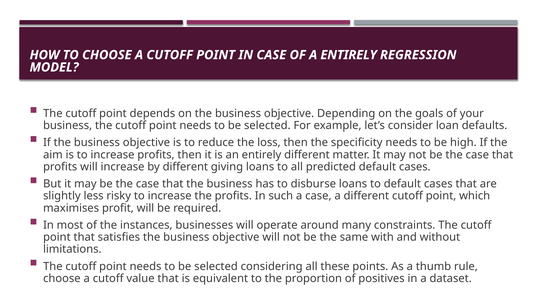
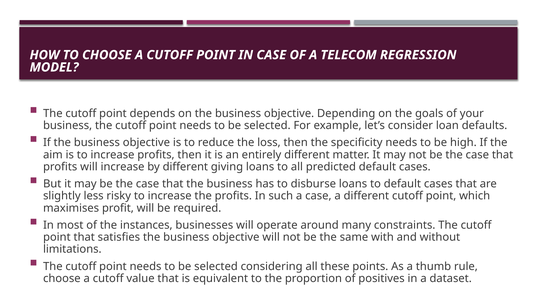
A ENTIRELY: ENTIRELY -> TELECOM (349, 55)
